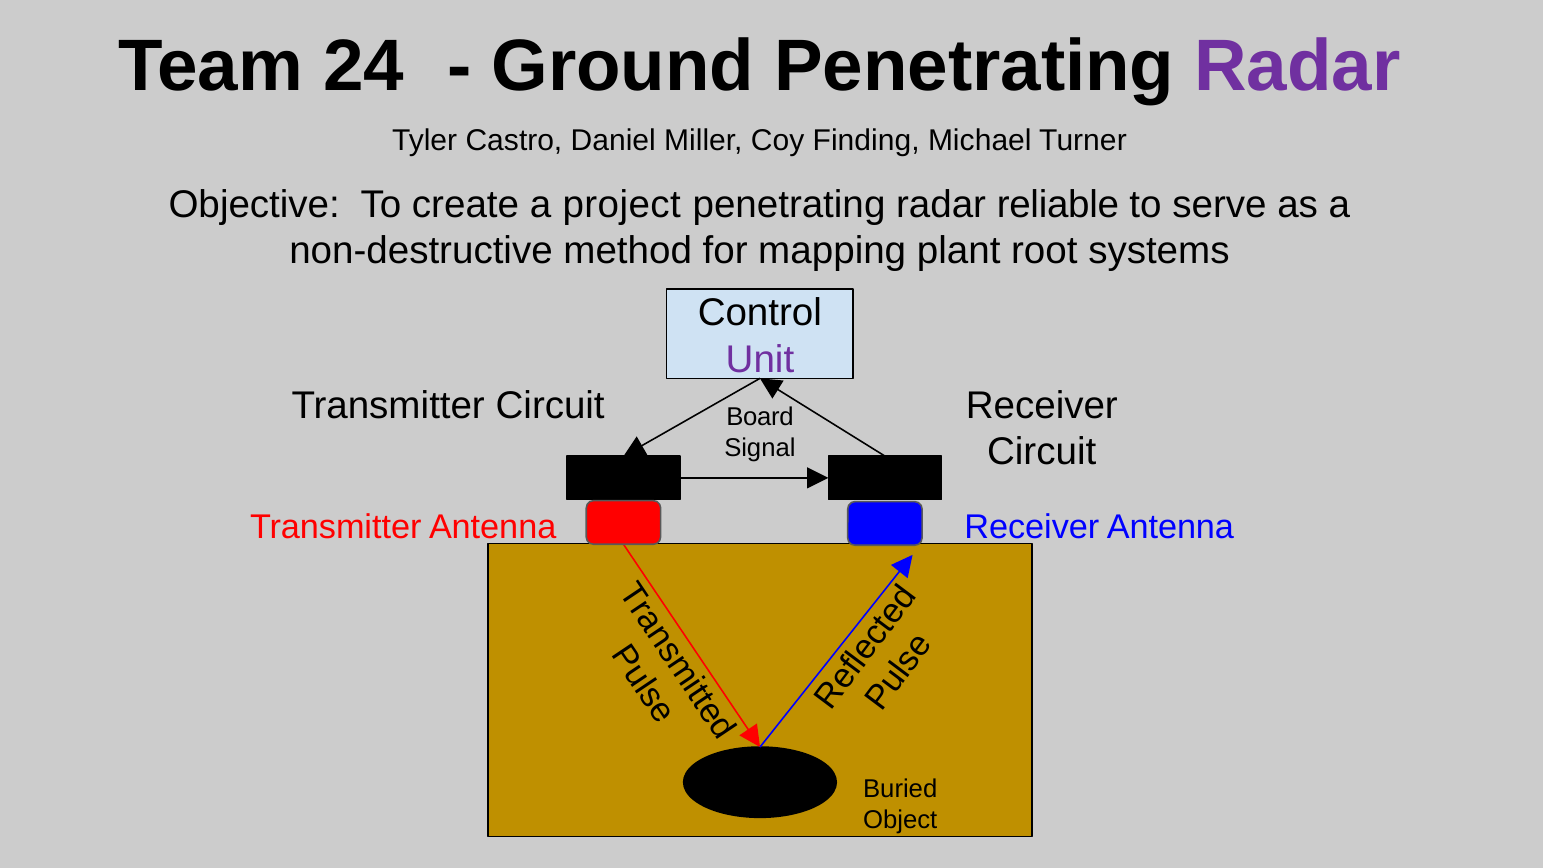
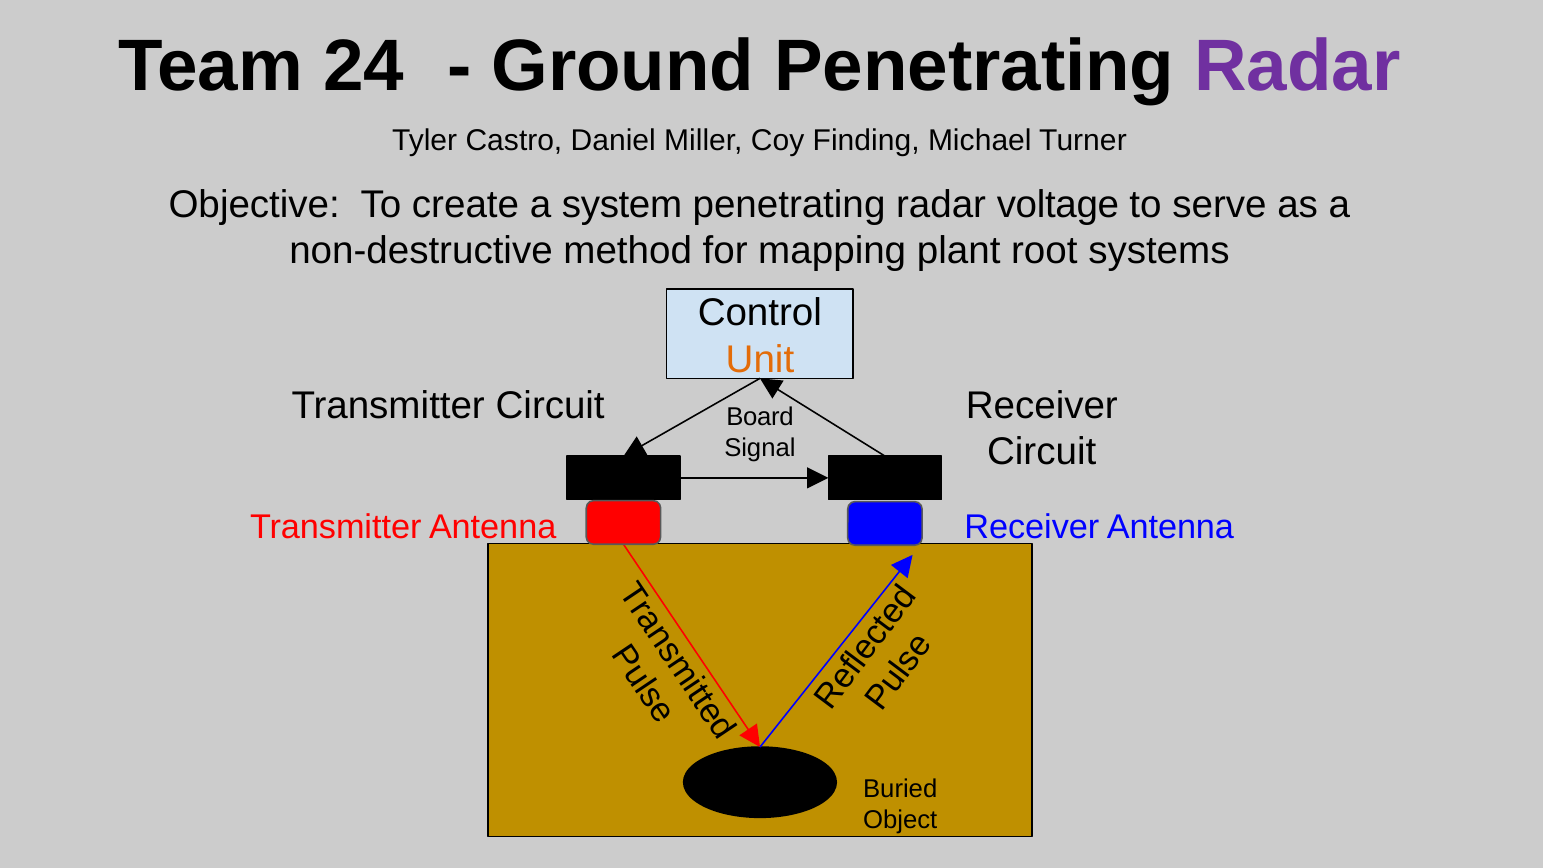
project: project -> system (622, 205)
reliable: reliable -> voltage (1058, 205)
Unit colour: purple -> orange (760, 359)
